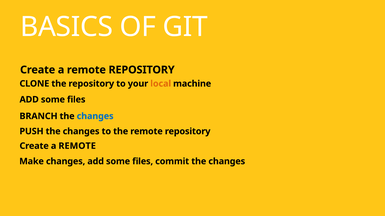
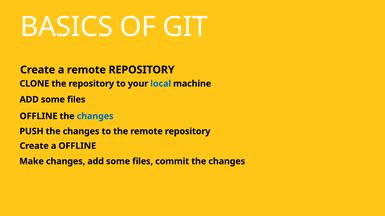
local colour: orange -> blue (161, 84)
BRANCH: BRANCH -> OFFLINE (39, 116)
REMOTE: REMOTE -> OFFLINE (77, 146)
